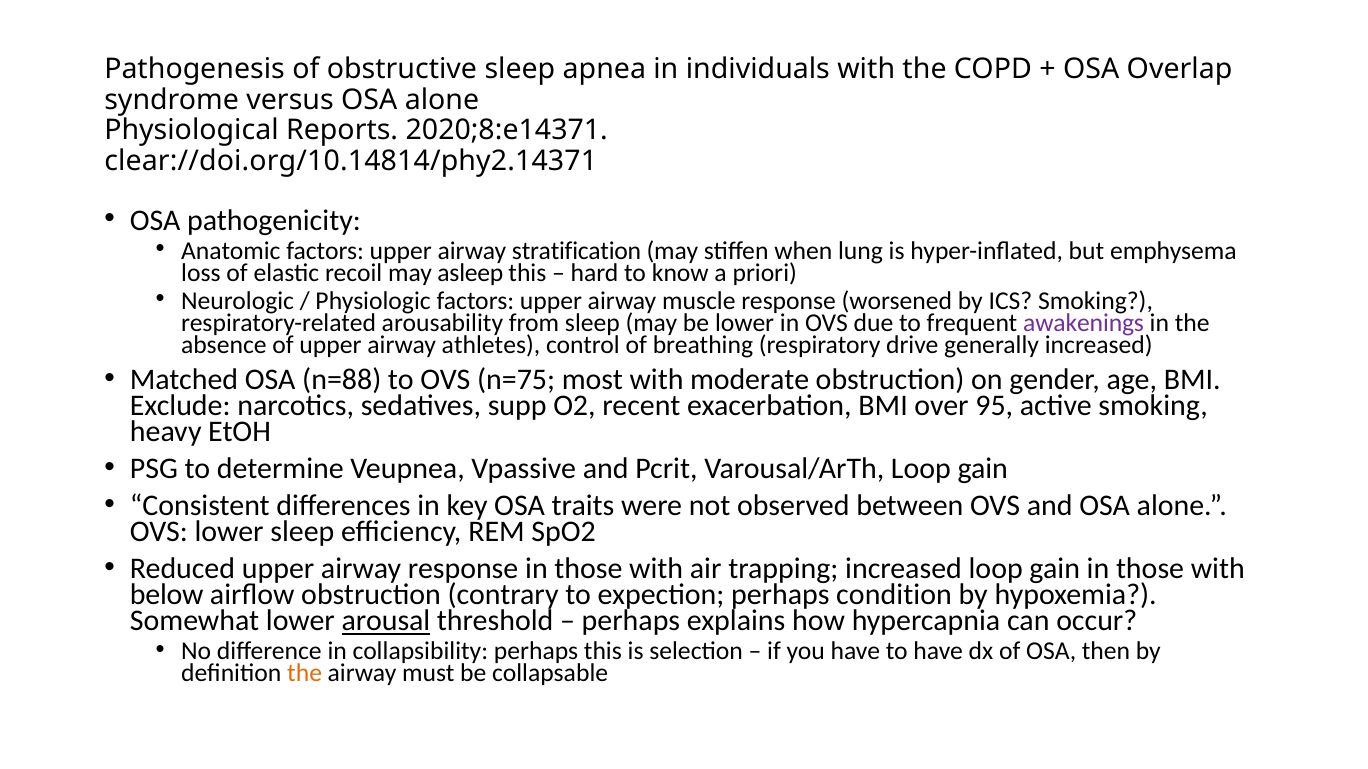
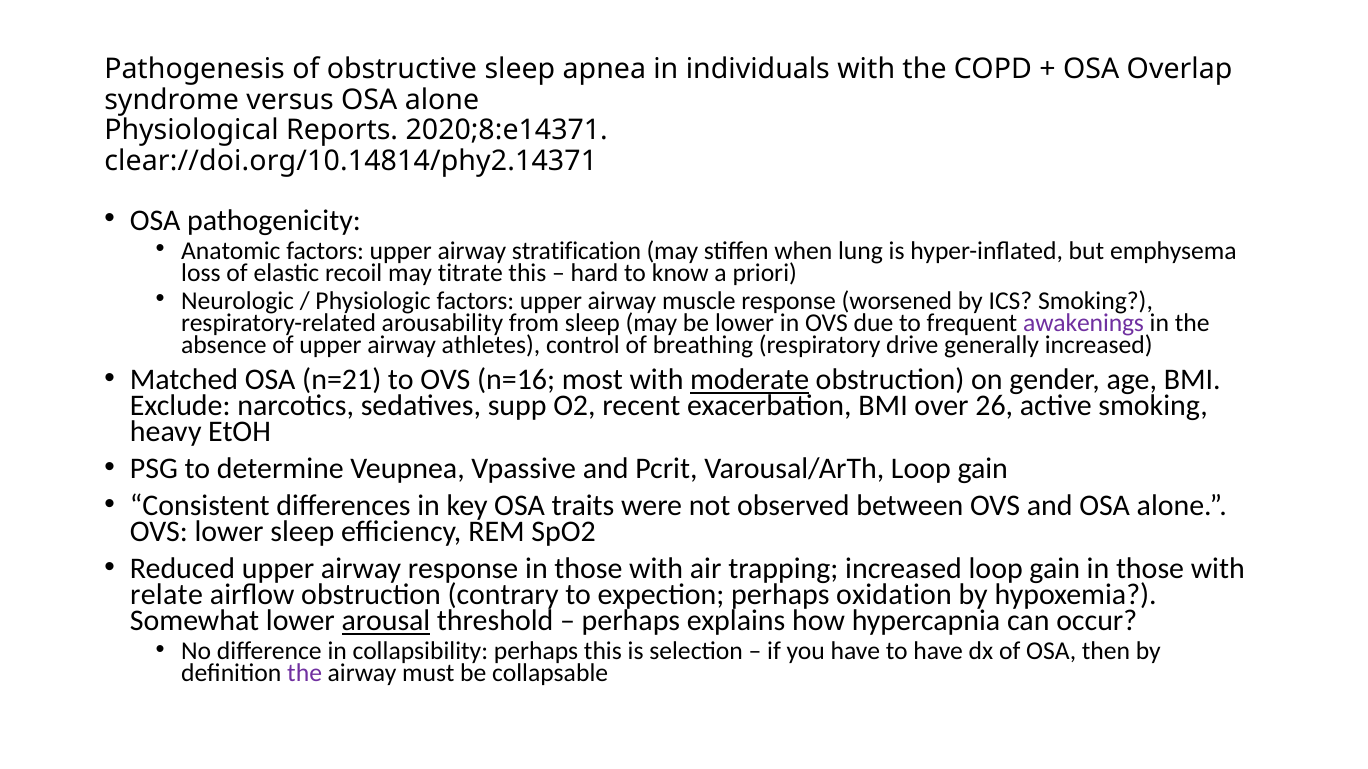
asleep: asleep -> titrate (470, 273)
n=88: n=88 -> n=21 (342, 380)
n=75: n=75 -> n=16 (516, 380)
moderate underline: none -> present (750, 380)
95: 95 -> 26 (994, 406)
below: below -> relate (166, 595)
condition: condition -> oxidation (894, 595)
the colour: orange -> purple (305, 673)
